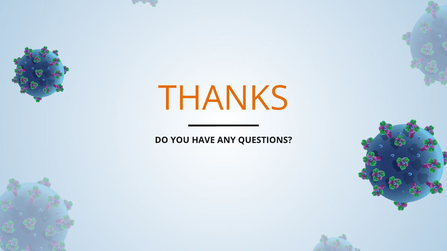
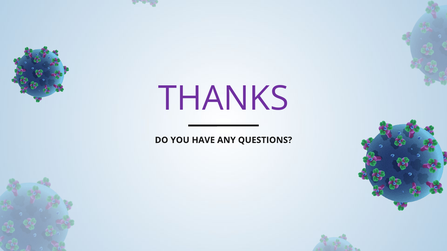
THANKS colour: orange -> purple (223, 99)
